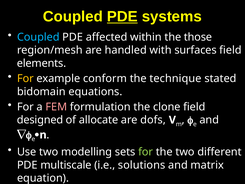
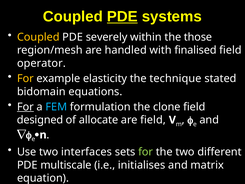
Coupled colour: light blue -> yellow (38, 37)
affected: affected -> severely (107, 37)
surfaces: surfaces -> finalised (196, 50)
elements: elements -> operator (41, 63)
conform: conform -> elasticity (105, 78)
For underline: none -> present (25, 107)
FEM colour: pink -> light blue (56, 107)
are dofs: dofs -> field (153, 120)
modelling: modelling -> interfaces (87, 152)
solutions: solutions -> initialises (142, 165)
